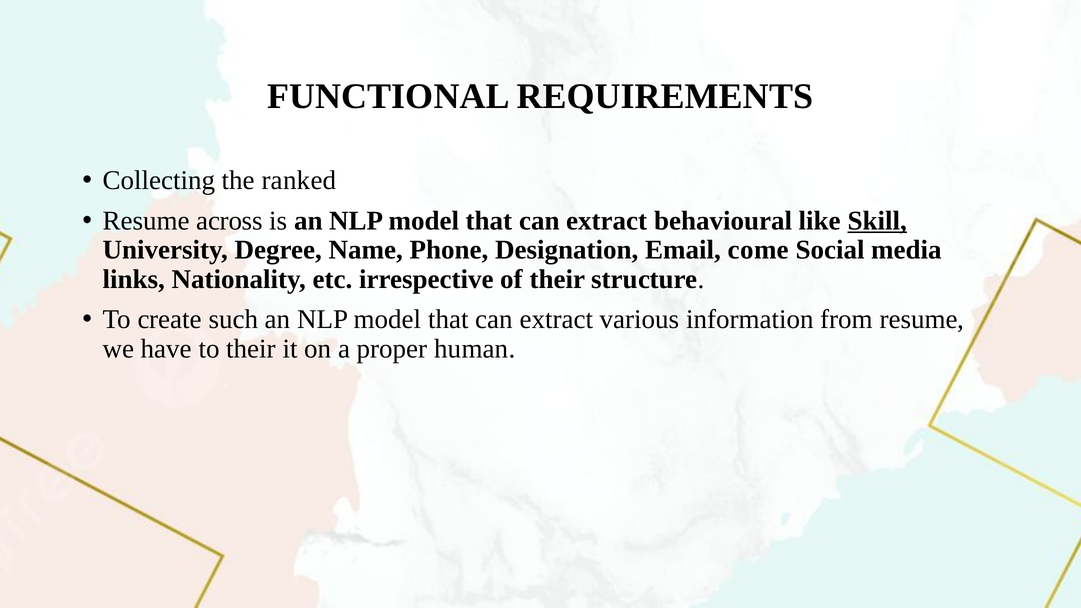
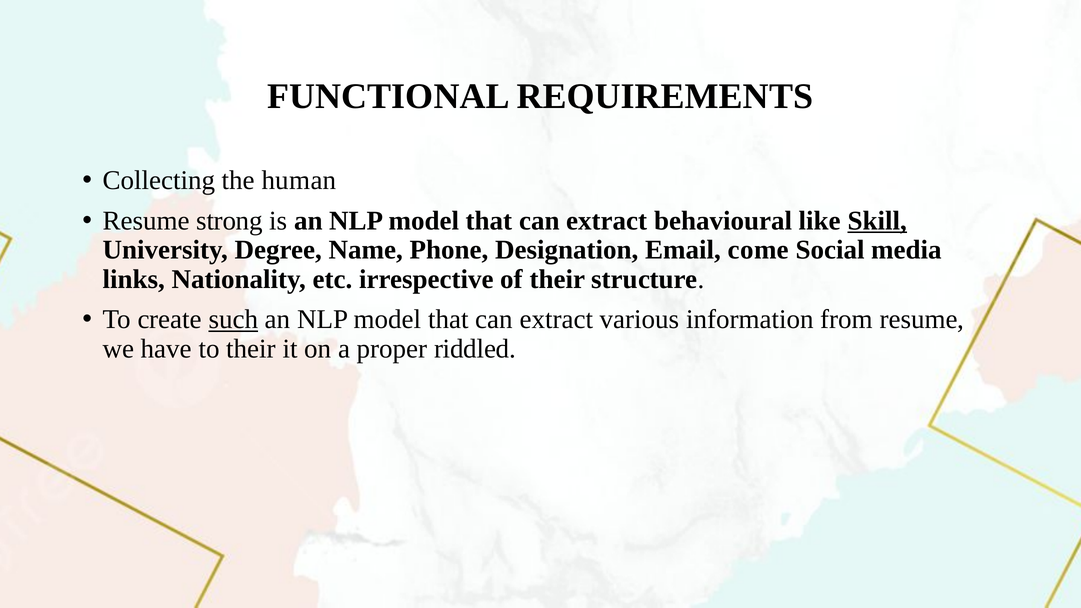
ranked: ranked -> human (299, 180)
across: across -> strong (230, 221)
such underline: none -> present (233, 320)
human: human -> riddled (475, 349)
